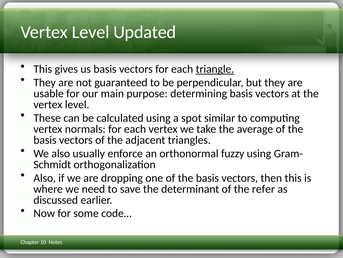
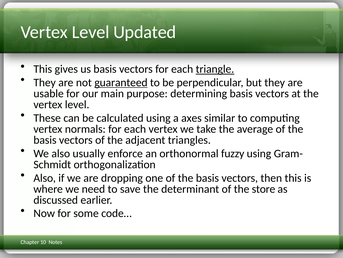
guaranteed underline: none -> present (121, 82)
spot: spot -> axes (191, 118)
refer: refer -> store (264, 188)
